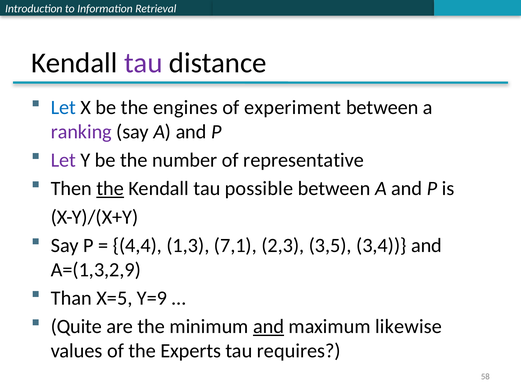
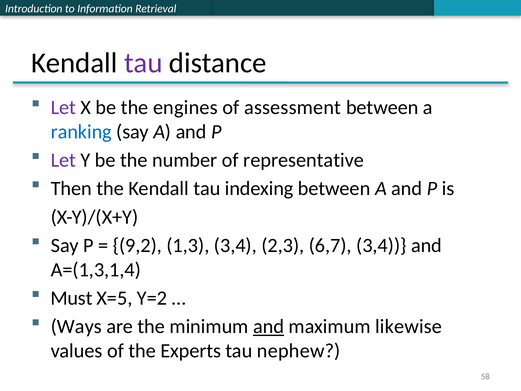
Let colour: blue -> purple (63, 107)
experiment: experiment -> assessment (293, 107)
ranking colour: purple -> blue (81, 132)
the underline: present -> none (110, 188)
possible: possible -> indexing (259, 188)
4,4: 4,4 -> 9,2 (137, 245)
1,3 7,1: 7,1 -> 3,4 (235, 245)
3,5: 3,5 -> 6,7 (330, 245)
A=(1,3,2,9: A=(1,3,2,9 -> A=(1,3,1,4 (96, 270)
Than: Than -> Must (71, 298)
Y=9: Y=9 -> Y=2 (152, 298)
Quite: Quite -> Ways (76, 326)
requires: requires -> nephew (299, 351)
